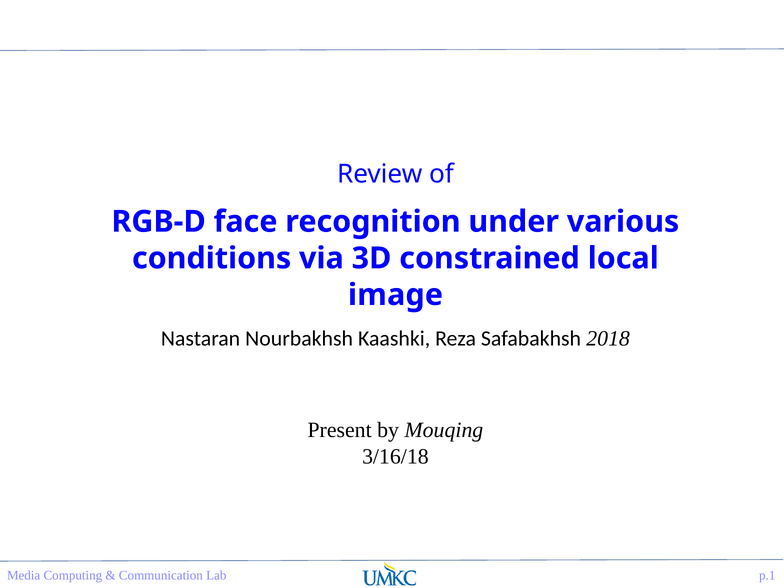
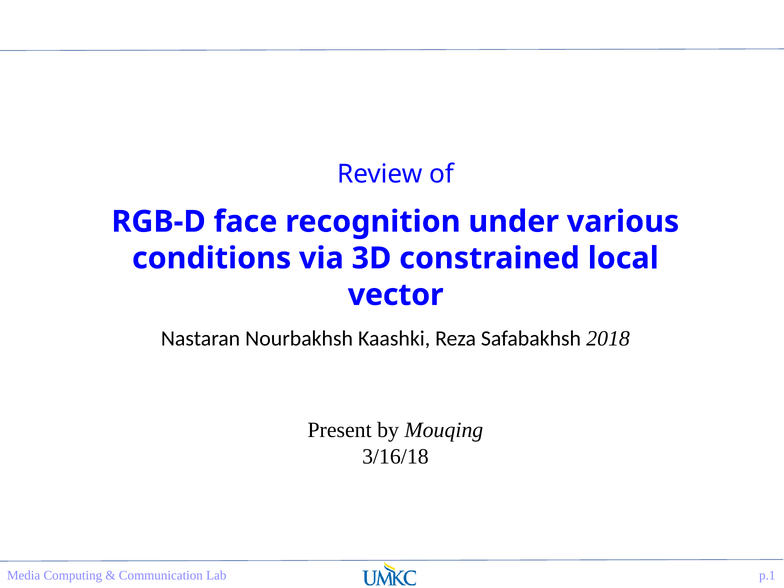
image: image -> vector (396, 295)
